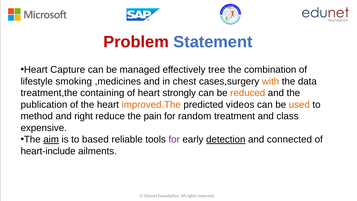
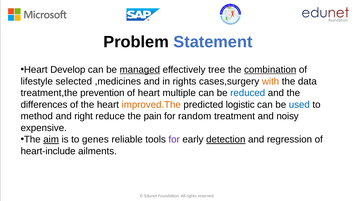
Problem colour: red -> black (136, 42)
Capture: Capture -> Develop (68, 70)
managed underline: none -> present (140, 70)
combination underline: none -> present (270, 70)
smoking: smoking -> selected (74, 81)
in chest: chest -> rights (185, 81)
containing: containing -> prevention (102, 93)
strongly: strongly -> multiple (179, 93)
reduced colour: orange -> blue (248, 93)
publication: publication -> differences (44, 104)
videos: videos -> logistic (240, 104)
used colour: orange -> blue (299, 104)
class: class -> noisy (288, 116)
based: based -> genes (95, 139)
connected: connected -> regression (289, 139)
